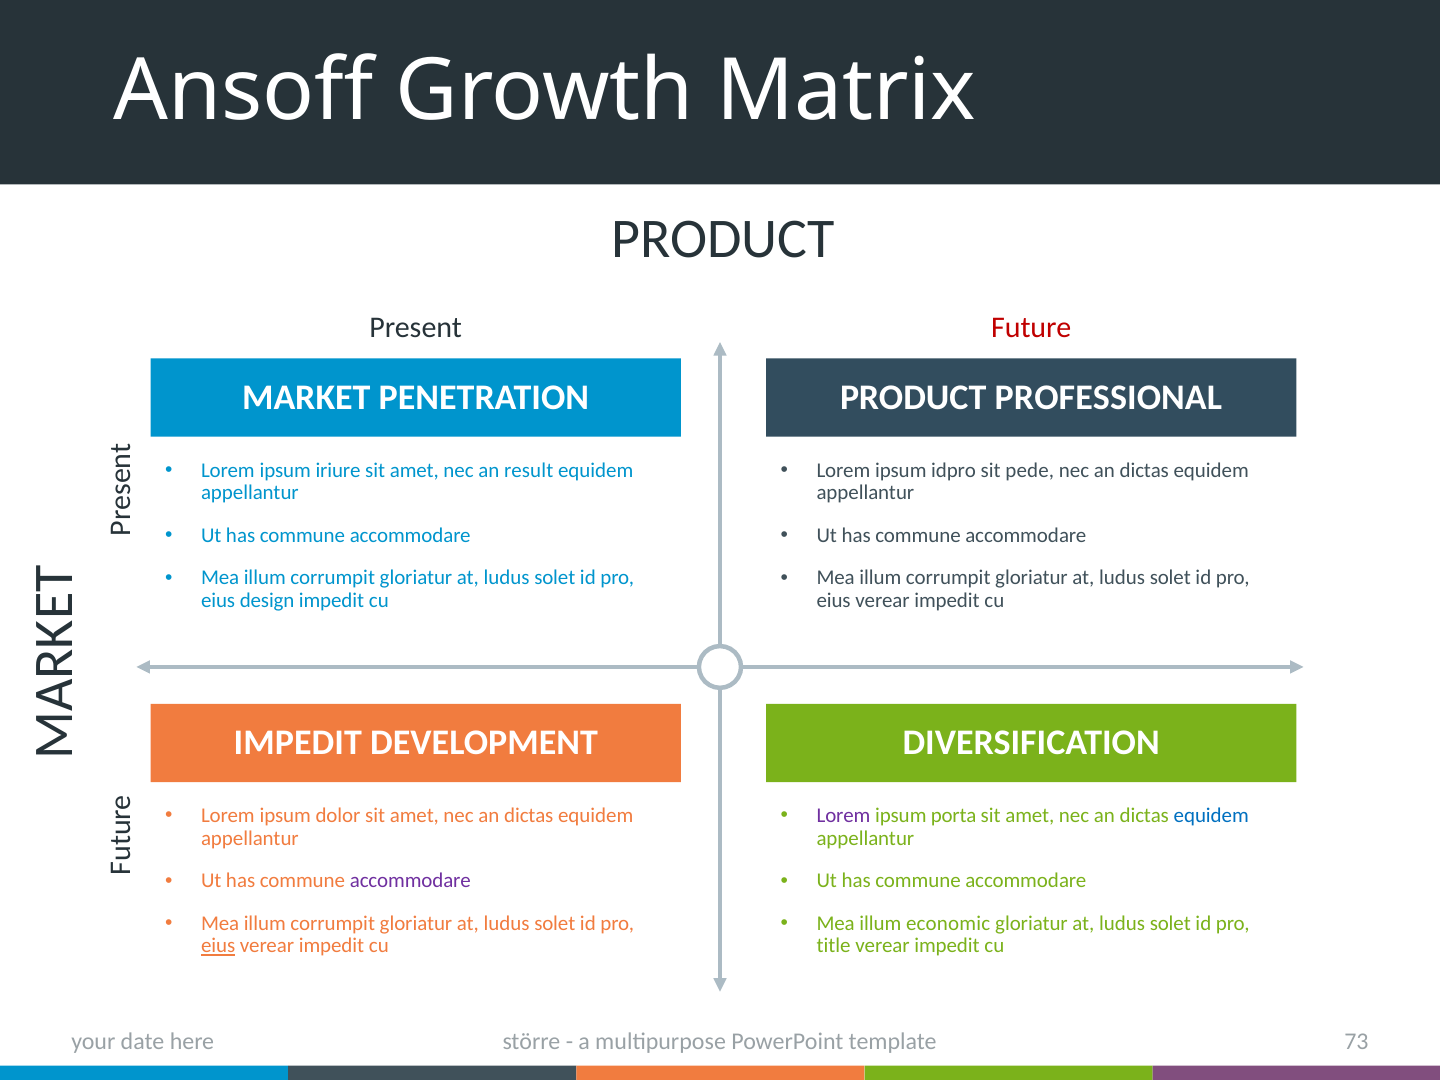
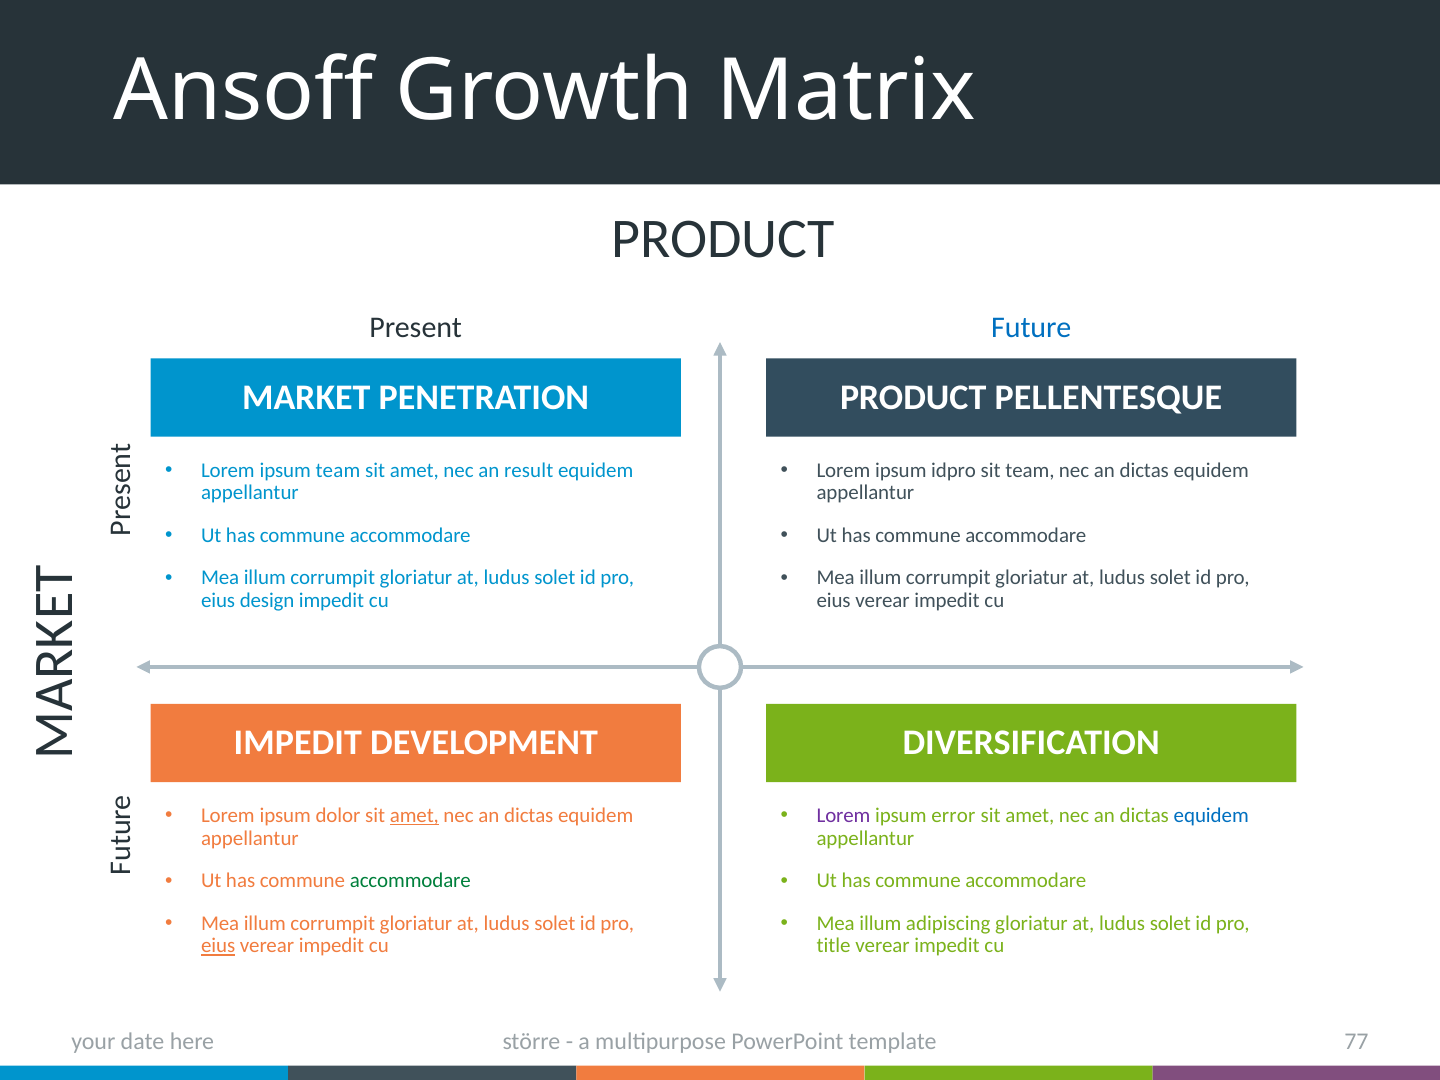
Future colour: red -> blue (1031, 328)
PROFESSIONAL: PROFESSIONAL -> PELLENTESQUE (1108, 397)
ipsum iriure: iriure -> team (338, 470)
sit pede: pede -> team (1030, 470)
amet underline: none -> present (414, 816)
porta: porta -> error (953, 816)
accommodare colour: purple -> green (410, 881)
economic: economic -> adipiscing (948, 923)
73: 73 -> 77 (1356, 1042)
